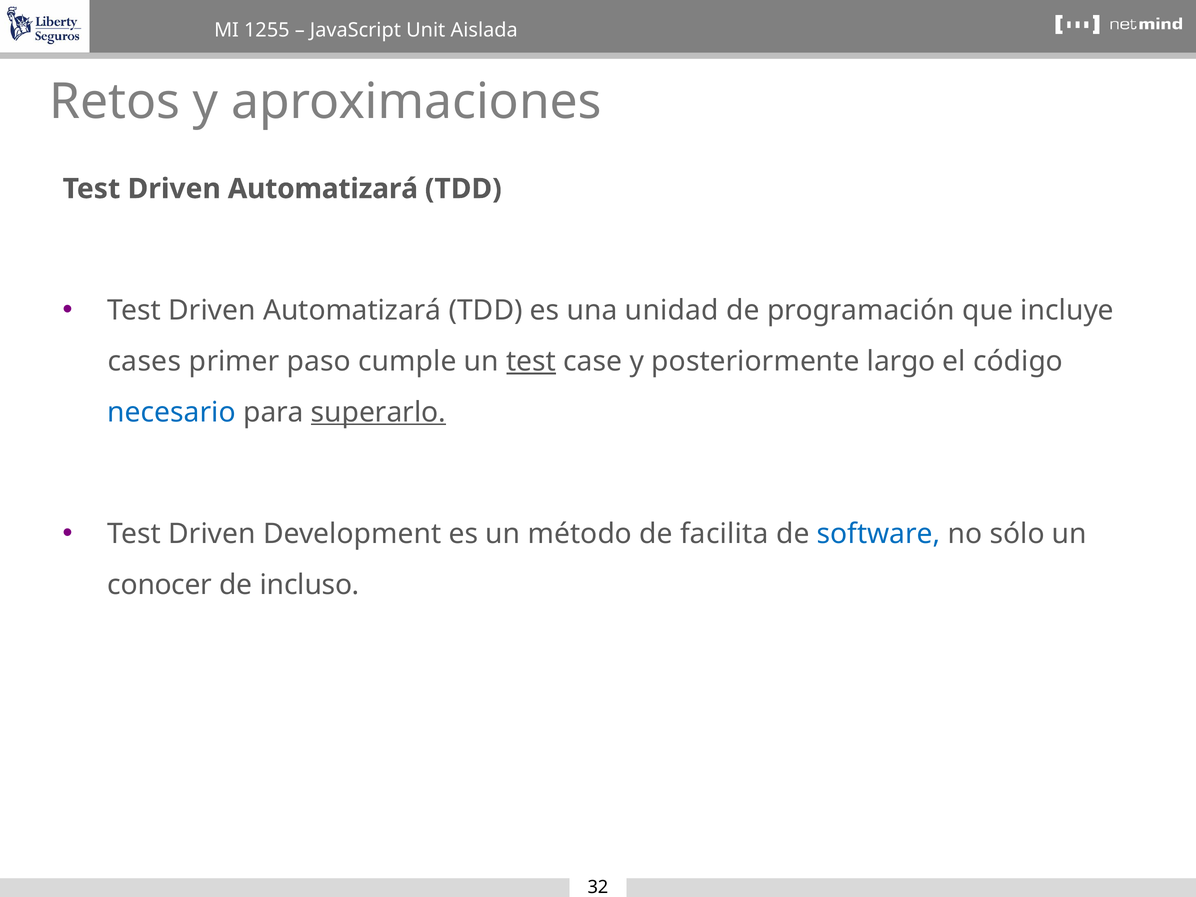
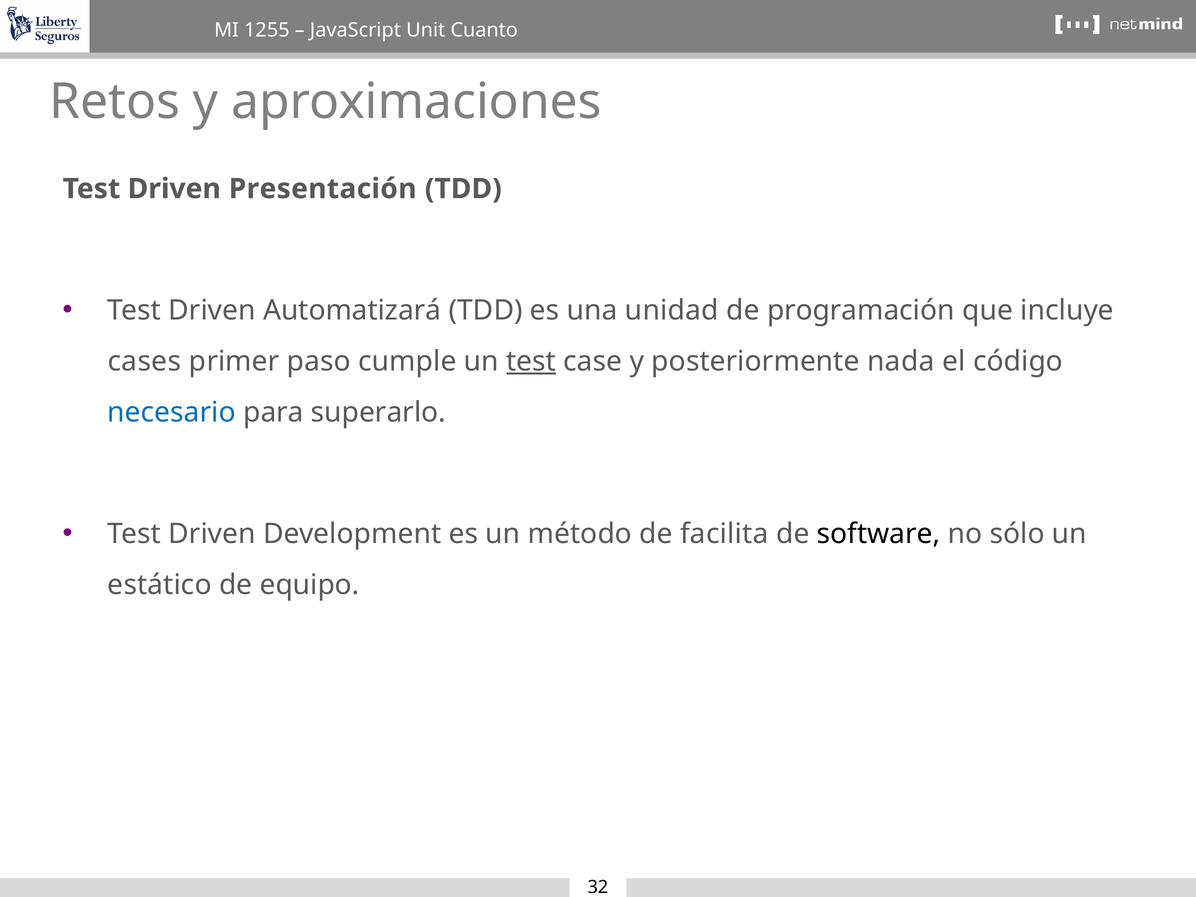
Aislada: Aislada -> Cuanto (484, 30)
Automatizará: Automatizará -> Presentación (323, 189)
largo: largo -> nada (901, 361)
superarlo underline: present -> none (378, 412)
software colour: blue -> black (879, 534)
conocer: conocer -> estático (160, 585)
incluso: incluso -> equipo (310, 585)
